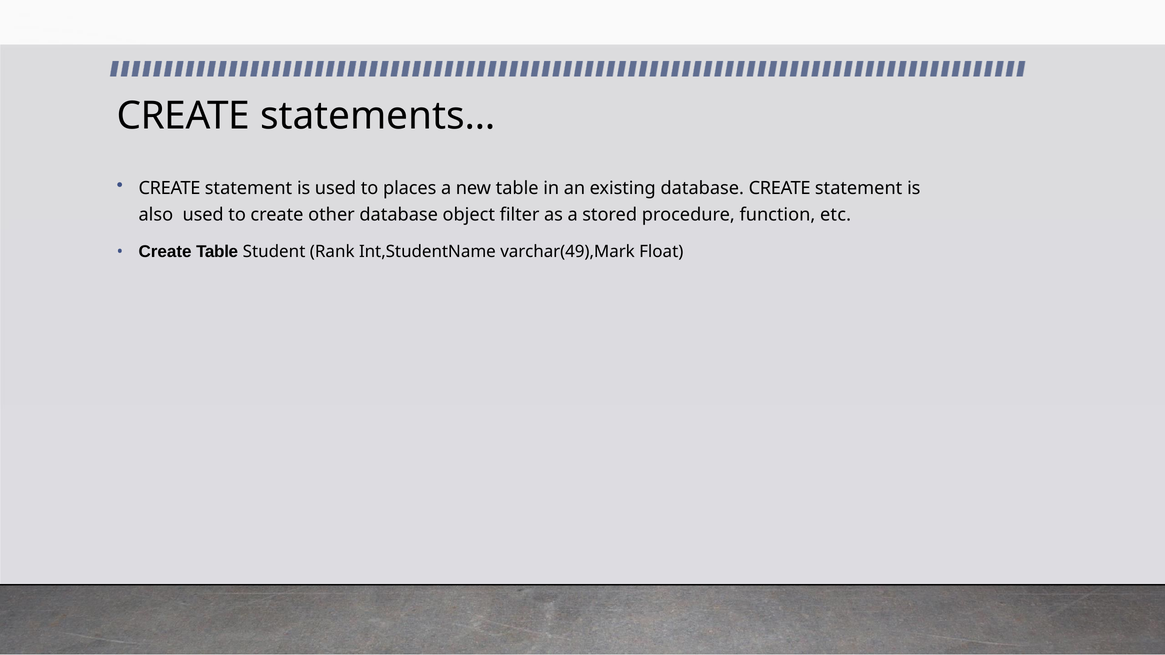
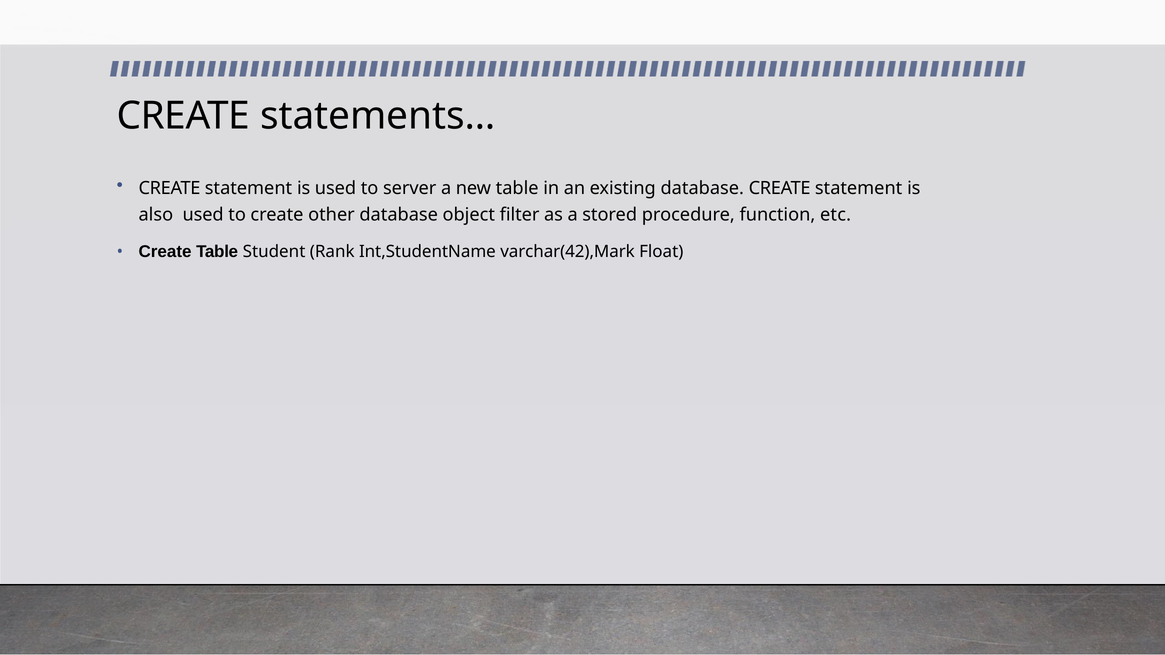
places: places -> server (410, 188)
varchar(49),Mark: varchar(49),Mark -> varchar(42),Mark (568, 252)
